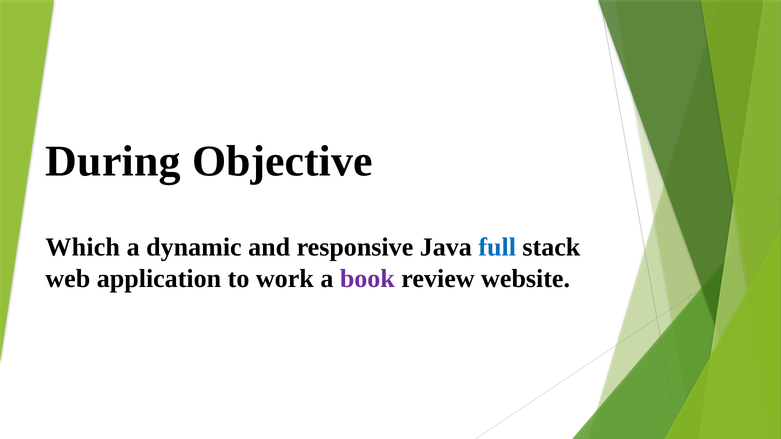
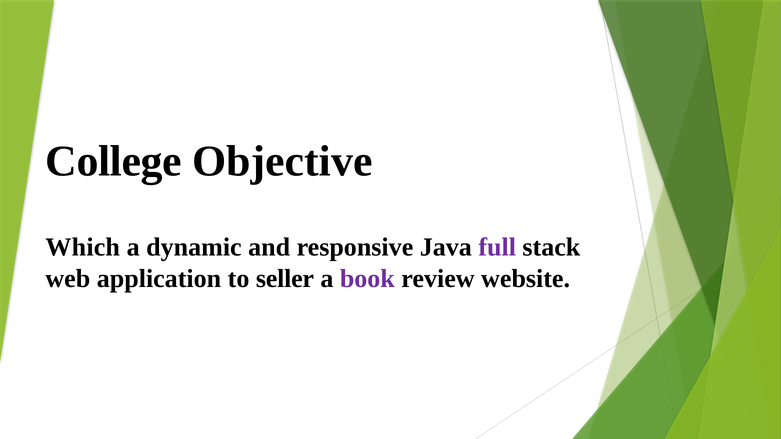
During: During -> College (114, 161)
full colour: blue -> purple (497, 247)
work: work -> seller (285, 279)
